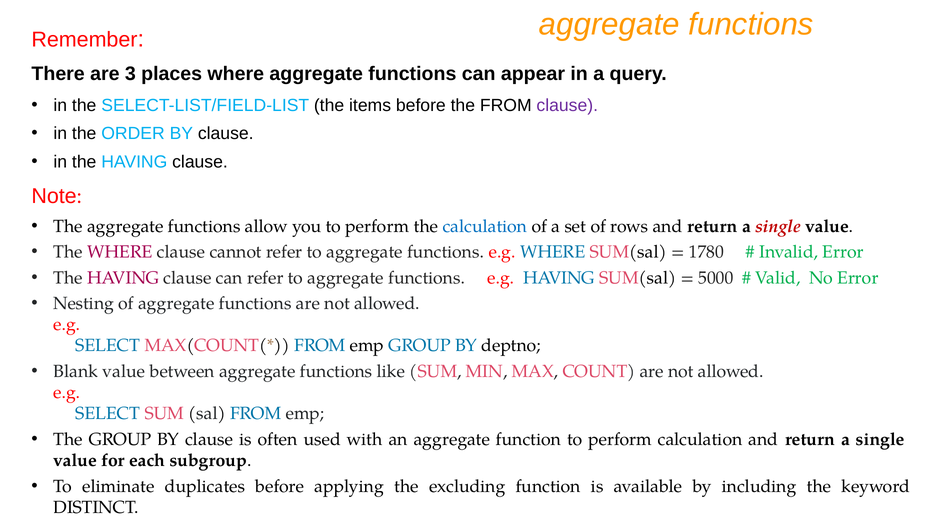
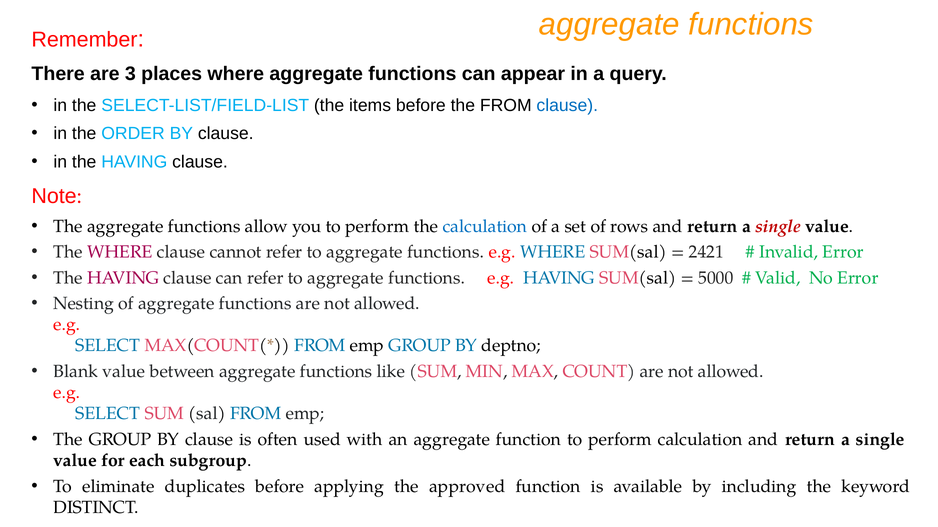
clause colour: purple -> blue (567, 106)
1780: 1780 -> 2421 (706, 252)
excluding: excluding -> approved (467, 487)
